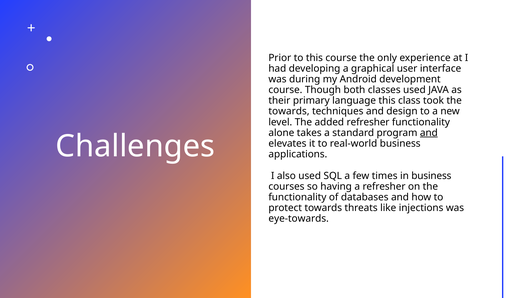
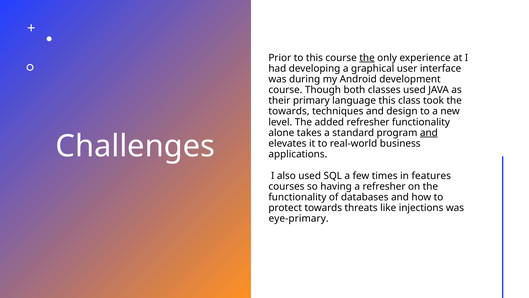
the underline: none -> present (367, 58)
in business: business -> features (431, 176)
eye-towards: eye-towards -> eye-primary (299, 218)
